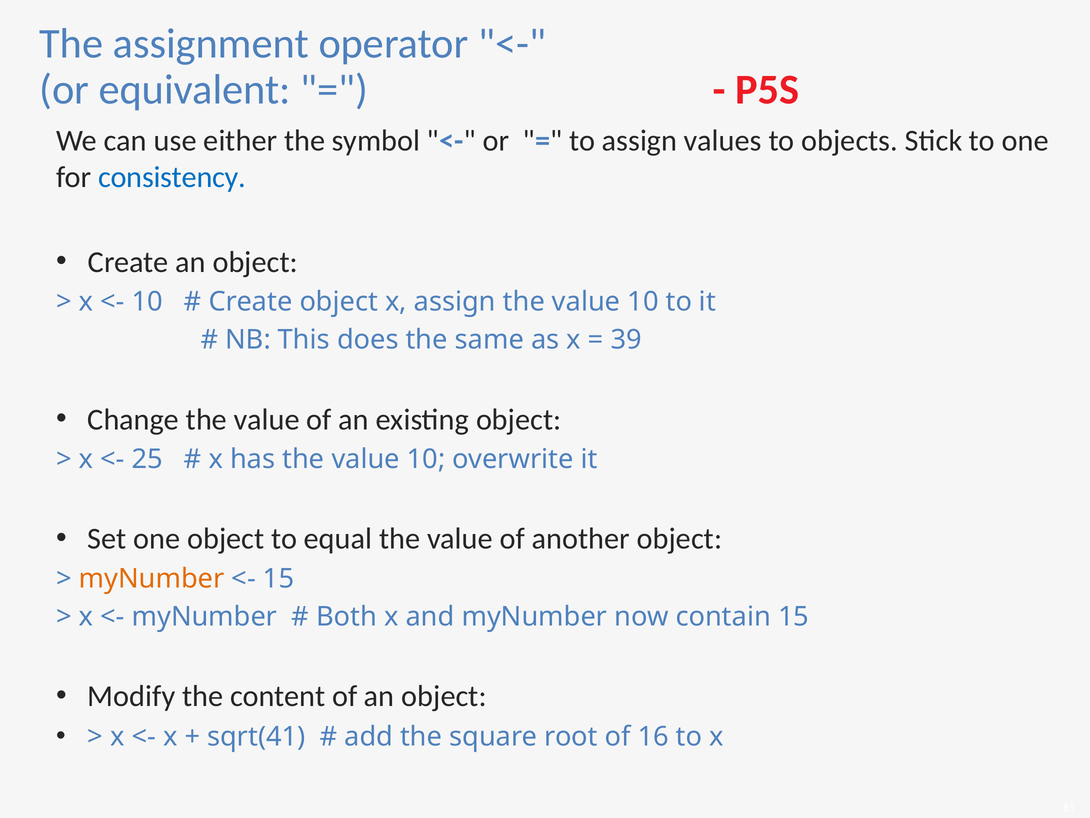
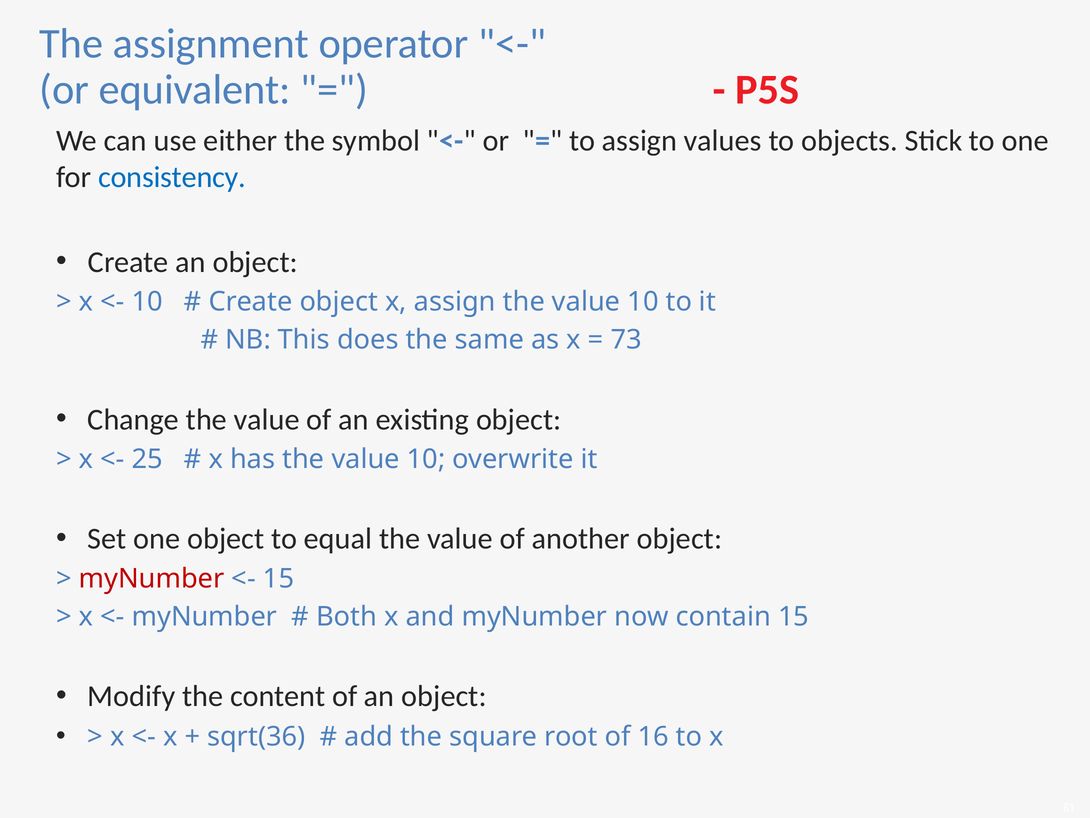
39: 39 -> 73 (626, 340)
myNumber colour: orange -> red (152, 578)
sqrt(41: sqrt(41 -> sqrt(36 (256, 736)
